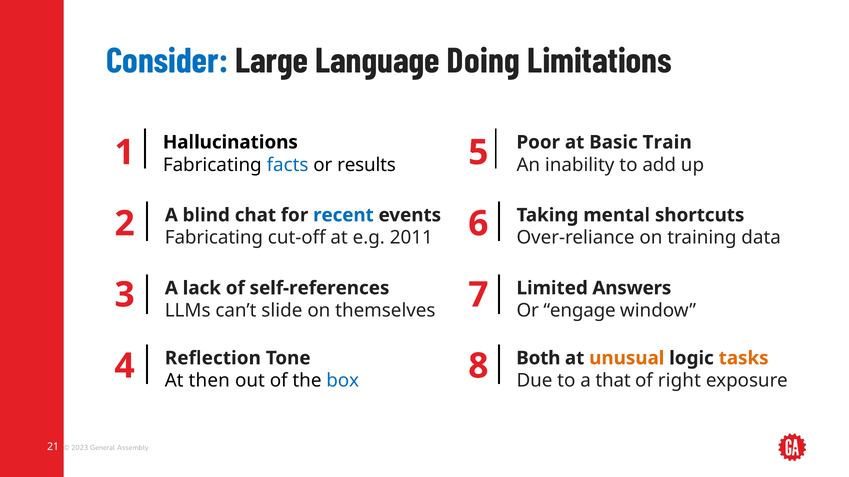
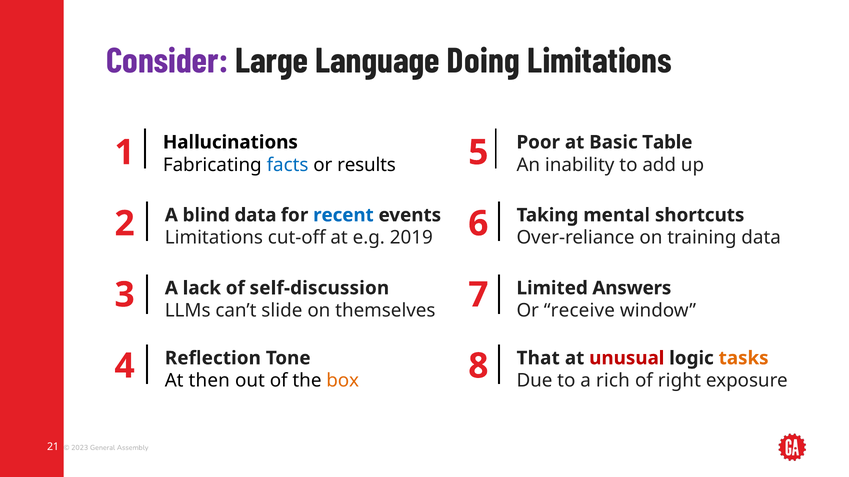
Consider colour: blue -> purple (167, 61)
Train: Train -> Table (667, 142)
blind chat: chat -> data (255, 215)
Fabricating: Fabricating -> Limitations (214, 238)
2011: 2011 -> 2019 (411, 238)
self-references: self-references -> self-discussion (319, 288)
engage: engage -> receive (579, 311)
Both: Both -> That (538, 359)
unusual colour: orange -> red (627, 359)
box colour: blue -> orange (343, 381)
that: that -> rich (613, 381)
